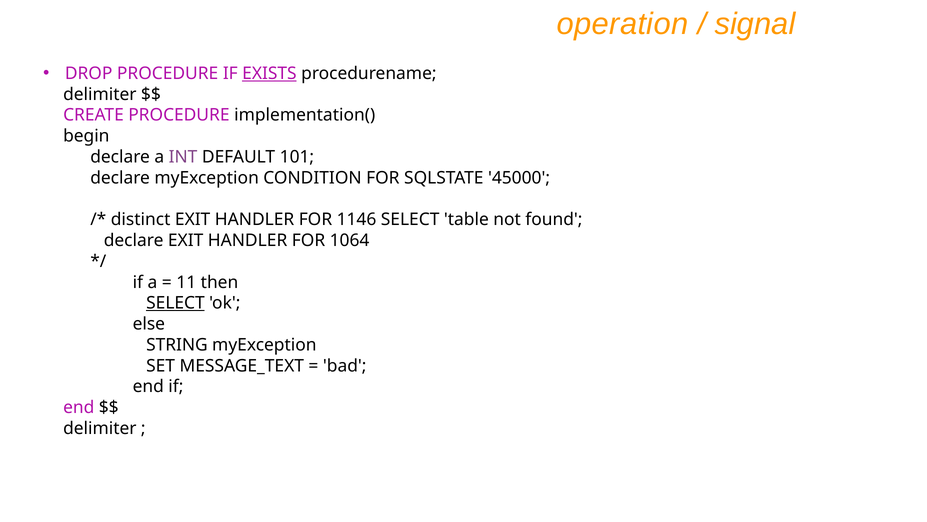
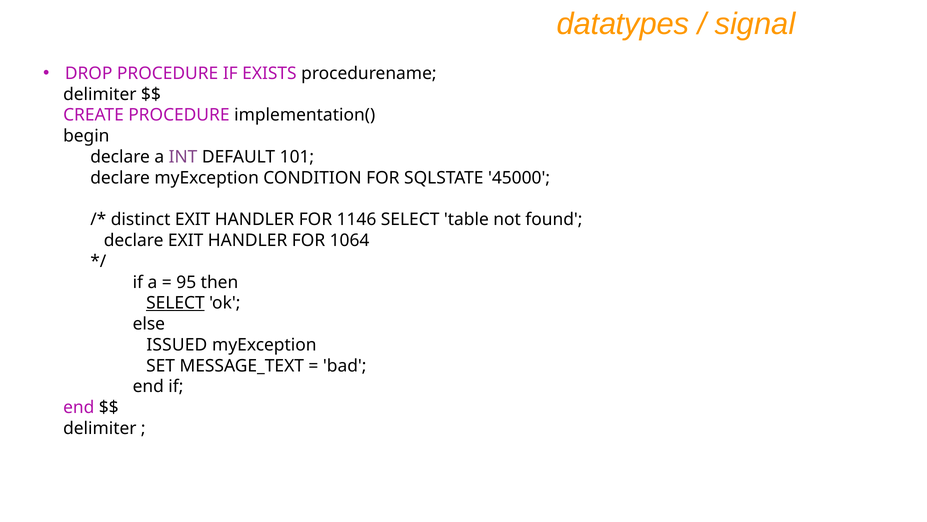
operation: operation -> datatypes (623, 24)
EXISTS underline: present -> none (269, 73)
11: 11 -> 95 (186, 282)
STRING: STRING -> ISSUED (177, 345)
